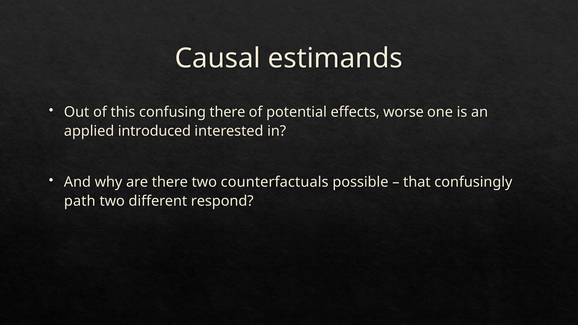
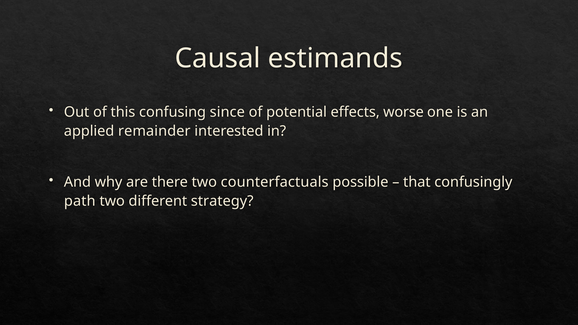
confusing there: there -> since (227, 112)
introduced: introduced -> remainder (154, 131)
respond: respond -> strategy (222, 201)
